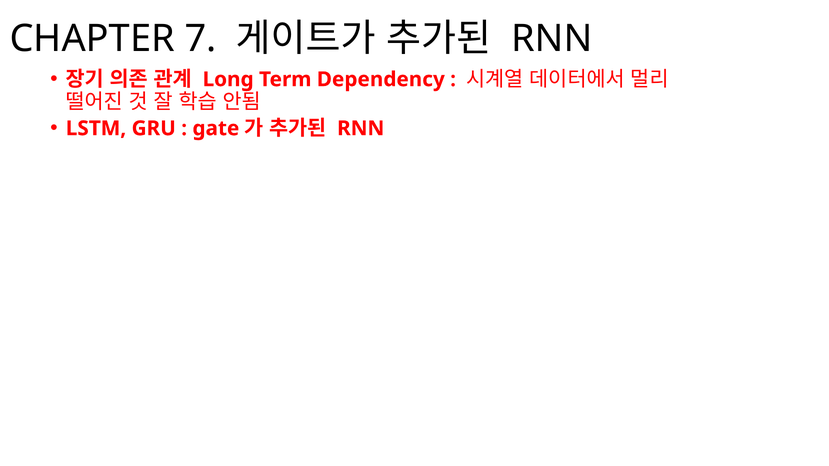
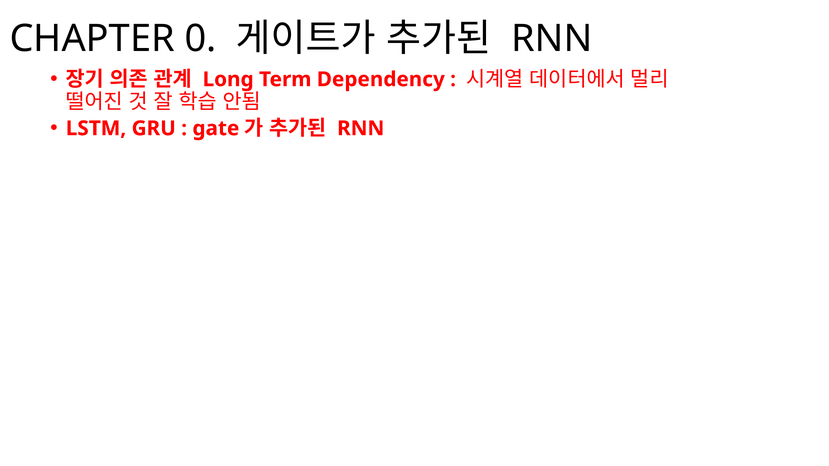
7: 7 -> 0 (201, 39)
